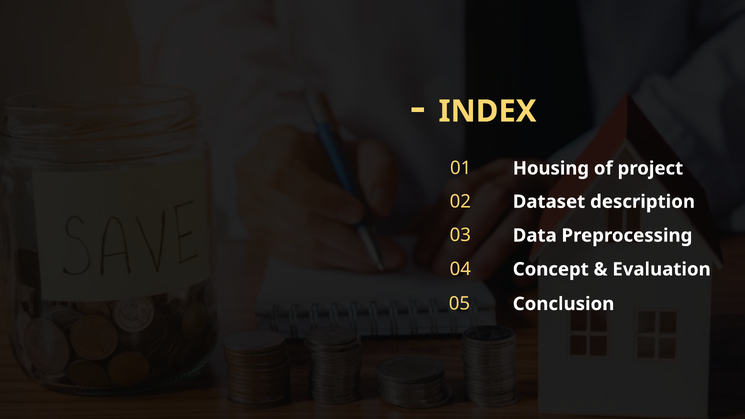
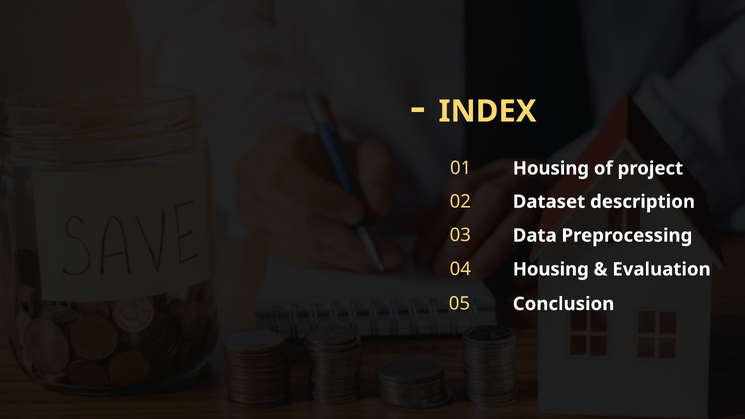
Concept: Concept -> Housing (551, 269)
